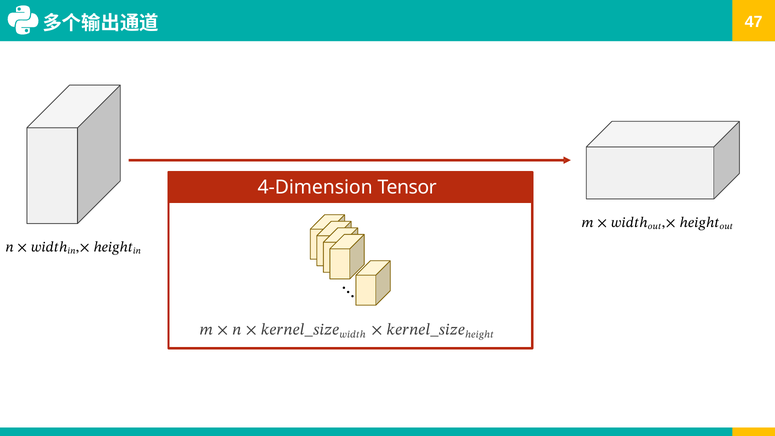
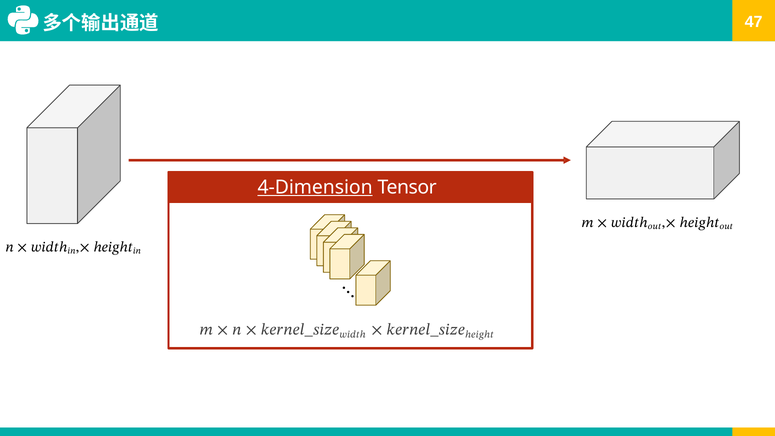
4-Dimension underline: none -> present (315, 187)
